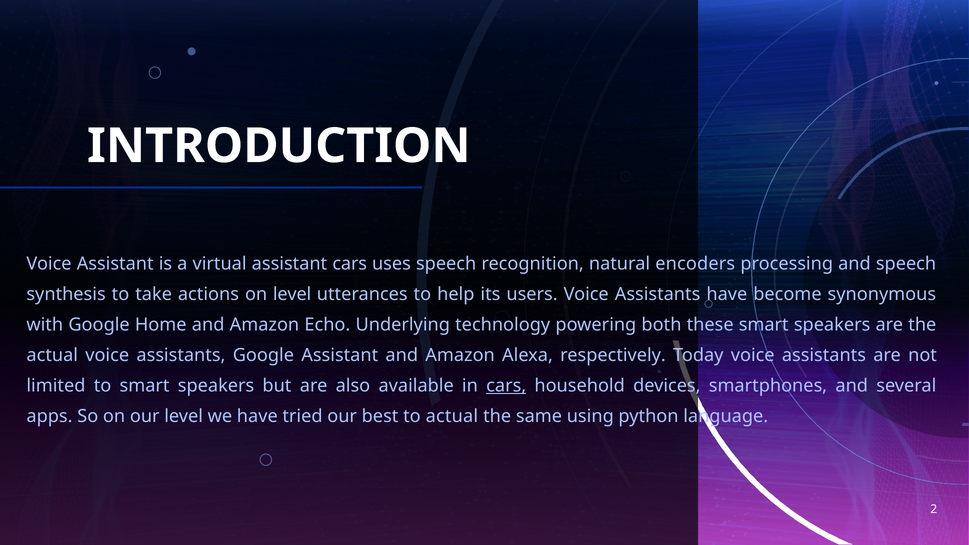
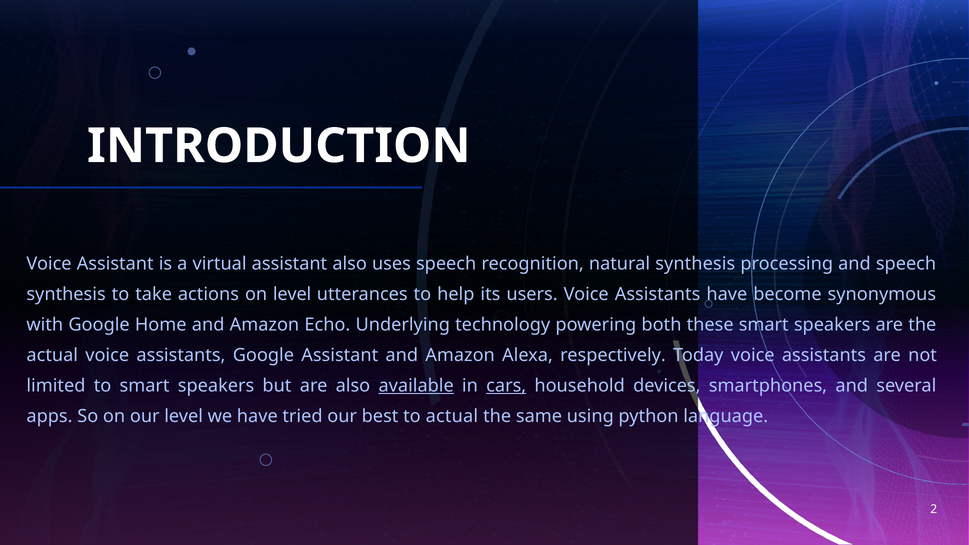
assistant cars: cars -> also (350, 264)
natural encoders: encoders -> synthesis (695, 264)
available underline: none -> present (416, 386)
